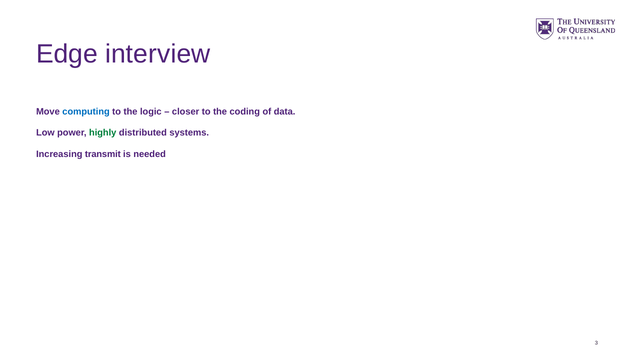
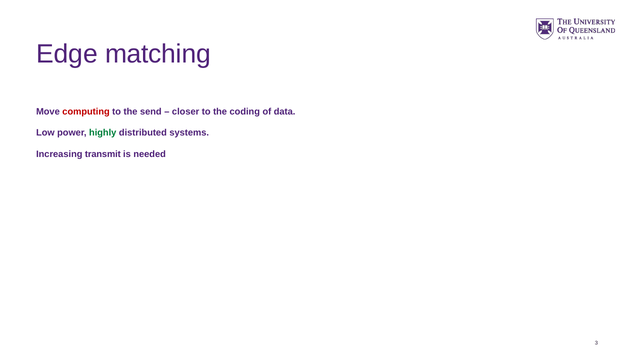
interview: interview -> matching (158, 54)
computing colour: blue -> red (86, 112)
logic: logic -> send (151, 112)
